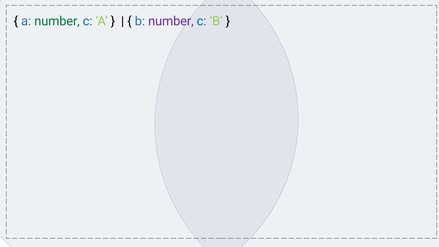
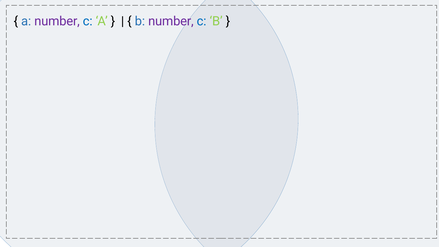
number colour: green -> purple (57, 21)
